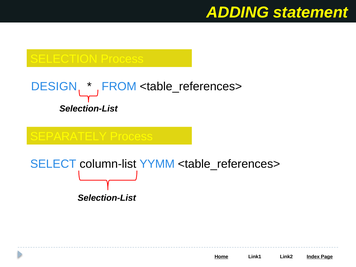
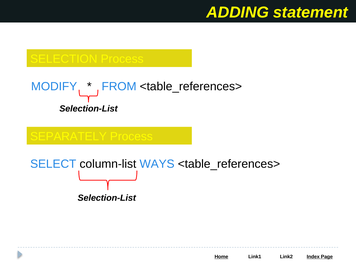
DESIGN: DESIGN -> MODIFY (54, 86)
YYMM: YYMM -> WAYS (157, 164)
